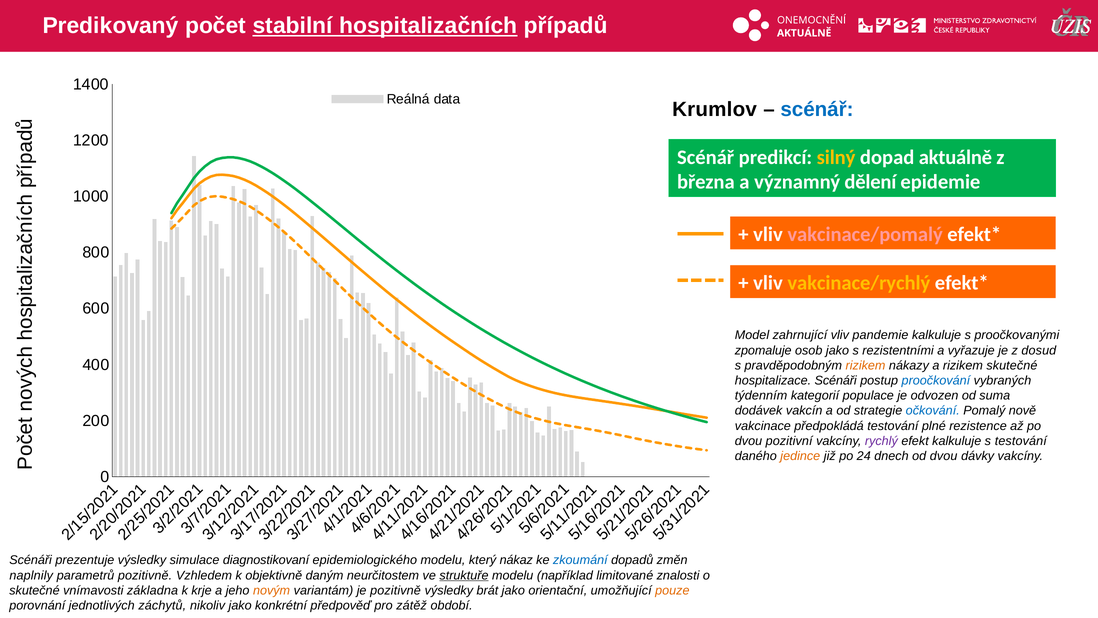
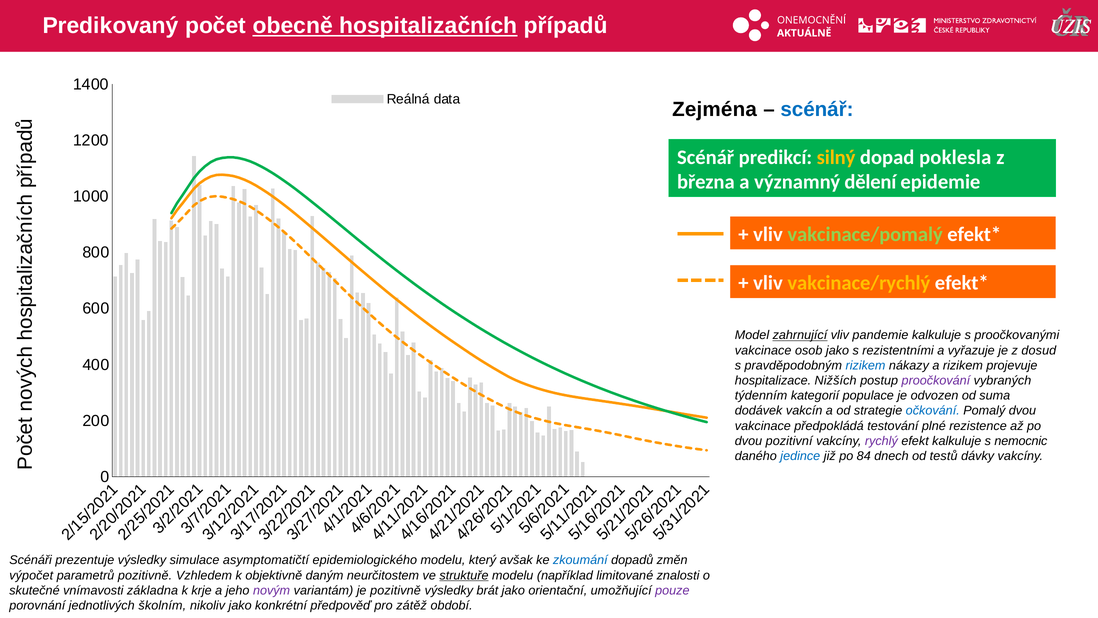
stabilní: stabilní -> obecně (293, 26)
Krumlov: Krumlov -> Zejména (715, 109)
aktuálně: aktuálně -> poklesla (955, 157)
vakcinace/pomalý colour: pink -> light green (865, 234)
zahrnující underline: none -> present (800, 335)
zpomaluje: zpomaluje -> vakcinace (763, 350)
rizikem colour: orange -> blue (866, 365)
rizikem skutečné: skutečné -> projevuje (1012, 365)
hospitalizace Scénáři: Scénáři -> Nižších (836, 380)
proočkování colour: blue -> purple (936, 380)
Pomalý nově: nově -> dvou (1022, 411)
s testování: testování -> nemocnic (1021, 441)
jedince colour: orange -> blue (800, 456)
24: 24 -> 84 (864, 456)
od dvou: dvou -> testů (944, 456)
diagnostikovaní: diagnostikovaní -> asymptomatičtí (266, 560)
nákaz: nákaz -> avšak (516, 560)
naplnily: naplnily -> výpočet (31, 575)
novým colour: orange -> purple (272, 590)
pouze colour: orange -> purple (672, 590)
záchytů: záchytů -> školním (162, 605)
